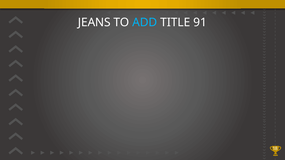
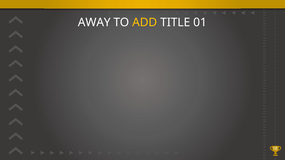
JEANS: JEANS -> AWAY (94, 22)
ADD colour: light blue -> yellow (145, 22)
91: 91 -> 01 (200, 22)
